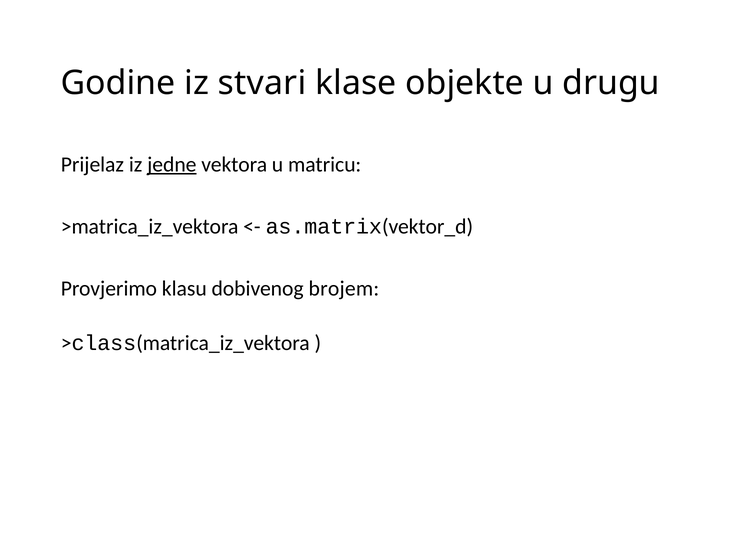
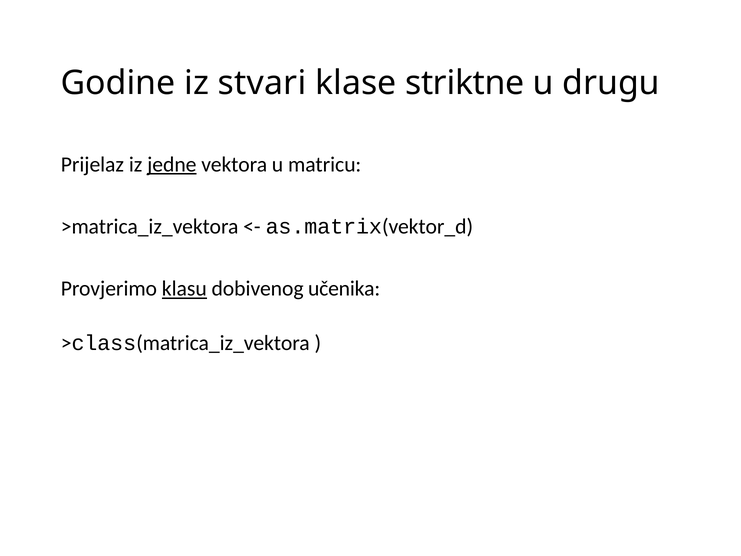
objekte: objekte -> striktne (465, 83)
klasu underline: none -> present (184, 289)
brojem: brojem -> učenika (344, 289)
